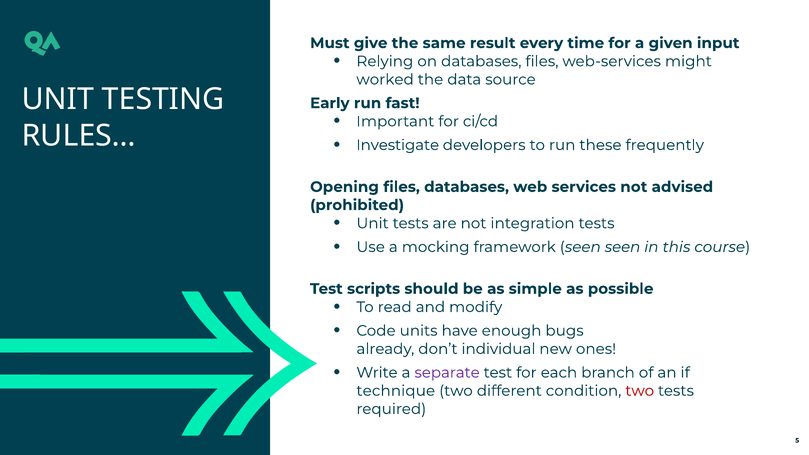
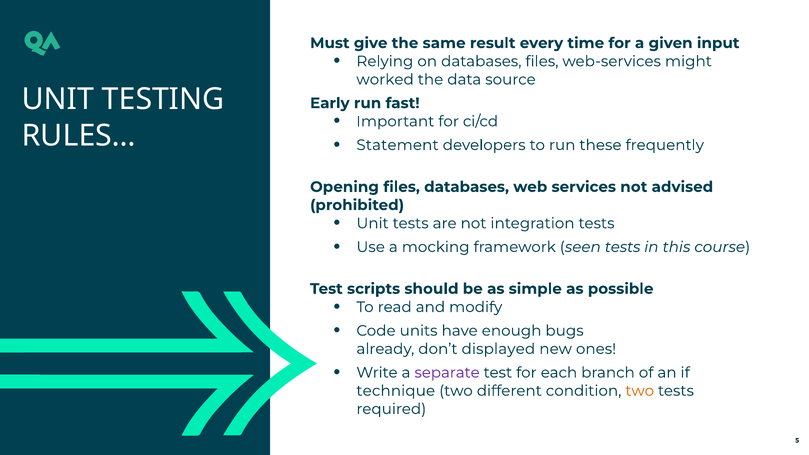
Investigate: Investigate -> Statement (398, 145)
seen seen: seen -> tests (623, 247)
individual: individual -> displayed (498, 349)
two colour: red -> orange (640, 391)
